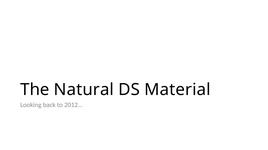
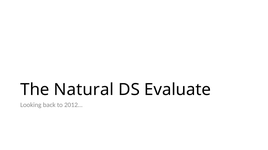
Material: Material -> Evaluate (178, 90)
